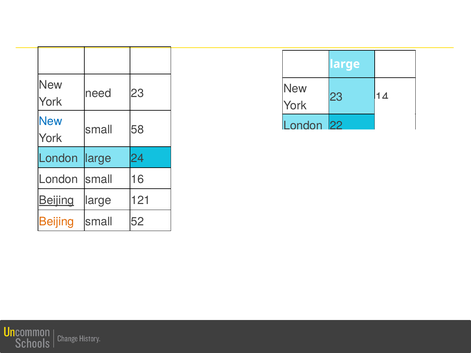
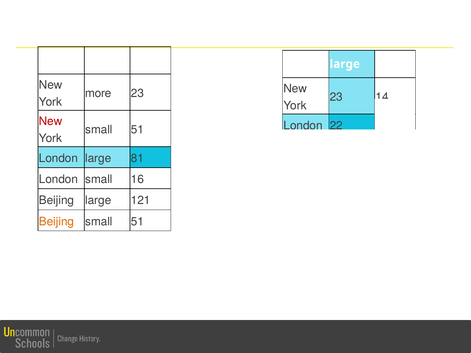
need: need -> more (98, 93)
New colour: blue -> red (51, 121)
58: 58 -> 51 (137, 130)
24: 24 -> 81 (137, 159)
Beijing underline: present -> none (56, 201)
52: 52 -> 51 (137, 222)
